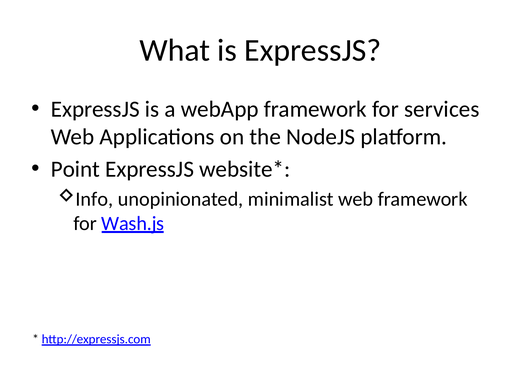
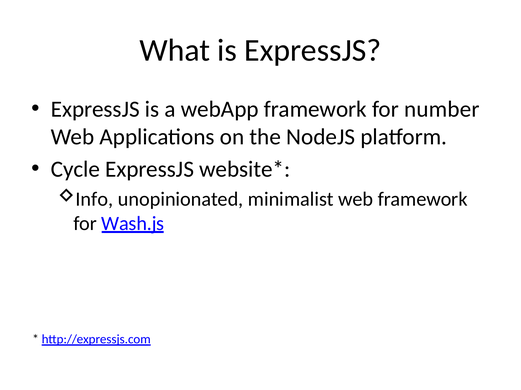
services: services -> number (442, 109)
Point: Point -> Cycle (75, 170)
